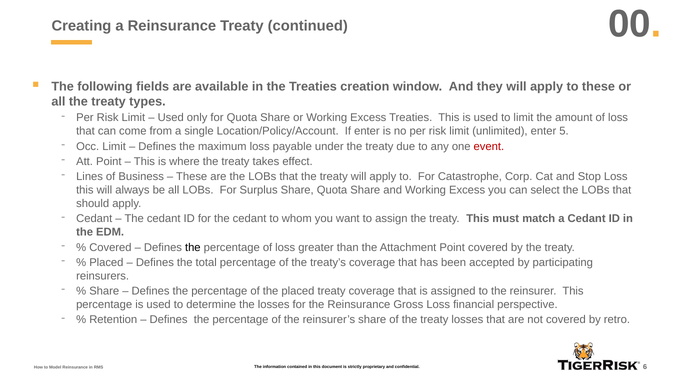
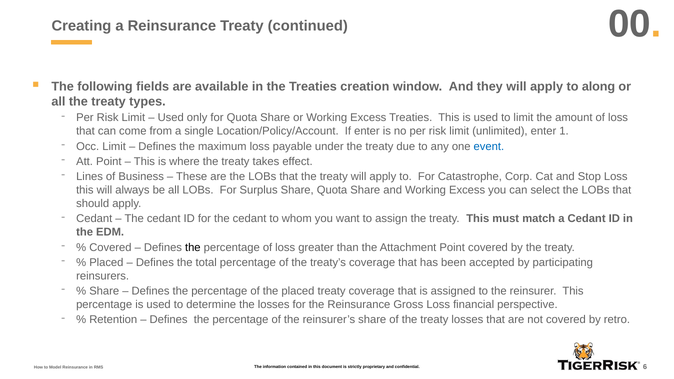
to these: these -> along (599, 87)
5: 5 -> 1 (564, 131)
event colour: red -> blue (489, 146)
